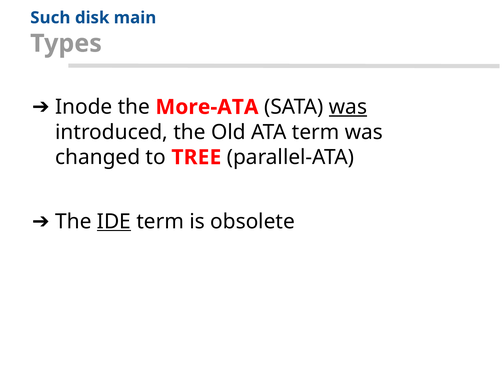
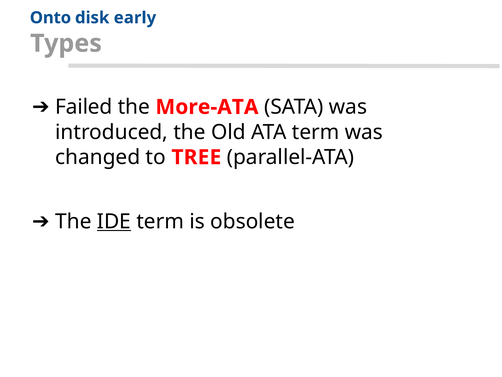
Such: Such -> Onto (50, 18)
main: main -> early (135, 18)
Inode: Inode -> Failed (84, 107)
was underline: present -> none (348, 107)
